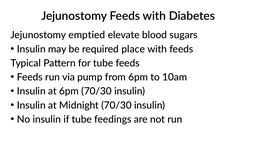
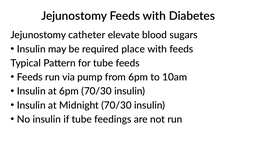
emptied: emptied -> catheter (87, 35)
